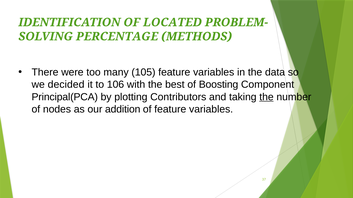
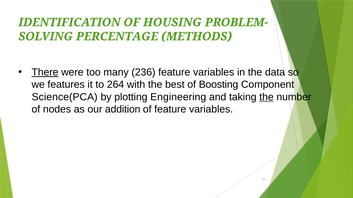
LOCATED: LOCATED -> HOUSING (172, 22)
There underline: none -> present (45, 72)
105: 105 -> 236 (143, 72)
decided: decided -> features (66, 85)
106: 106 -> 264 (115, 85)
Principal(PCA: Principal(PCA -> Science(PCA (65, 97)
Contributors: Contributors -> Engineering (178, 97)
